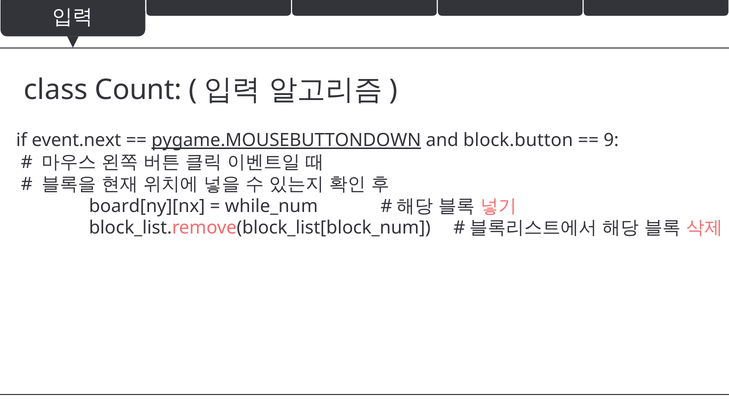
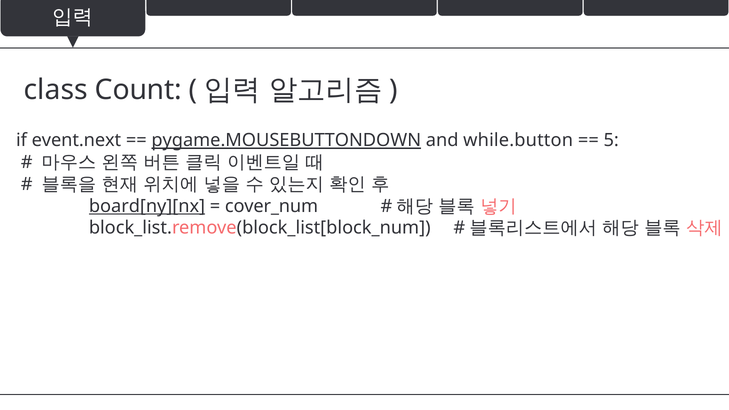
block.button: block.button -> while.button (518, 140)
9: 9 -> 5 (611, 140)
board[ny][nx underline: none -> present (147, 206)
while_num: while_num -> cover_num (272, 206)
